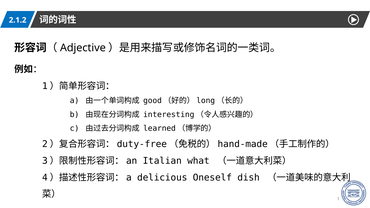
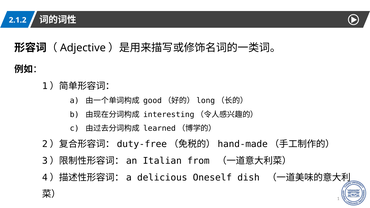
what: what -> from (198, 161)
